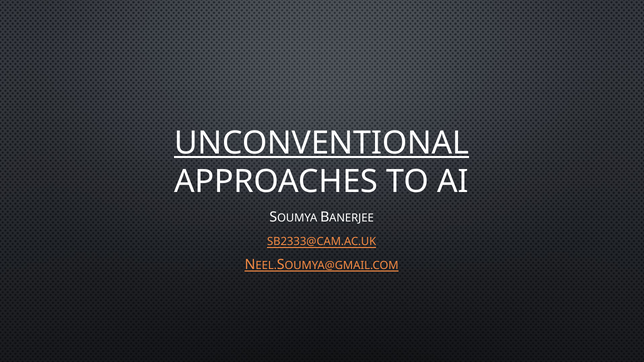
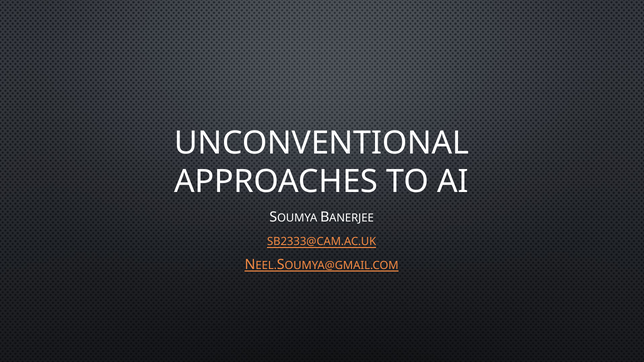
UNCONVENTIONAL underline: present -> none (322, 143)
